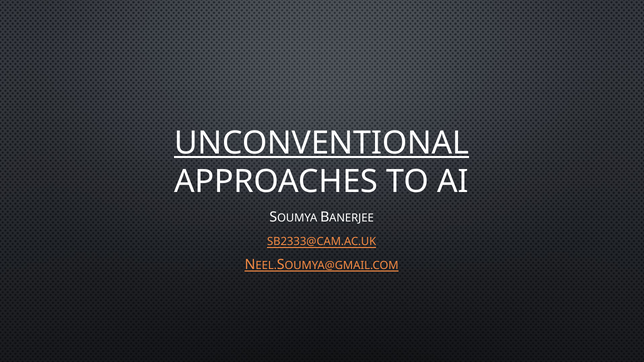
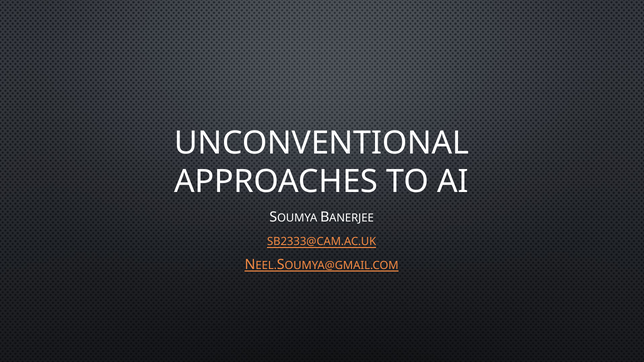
UNCONVENTIONAL underline: present -> none (322, 143)
